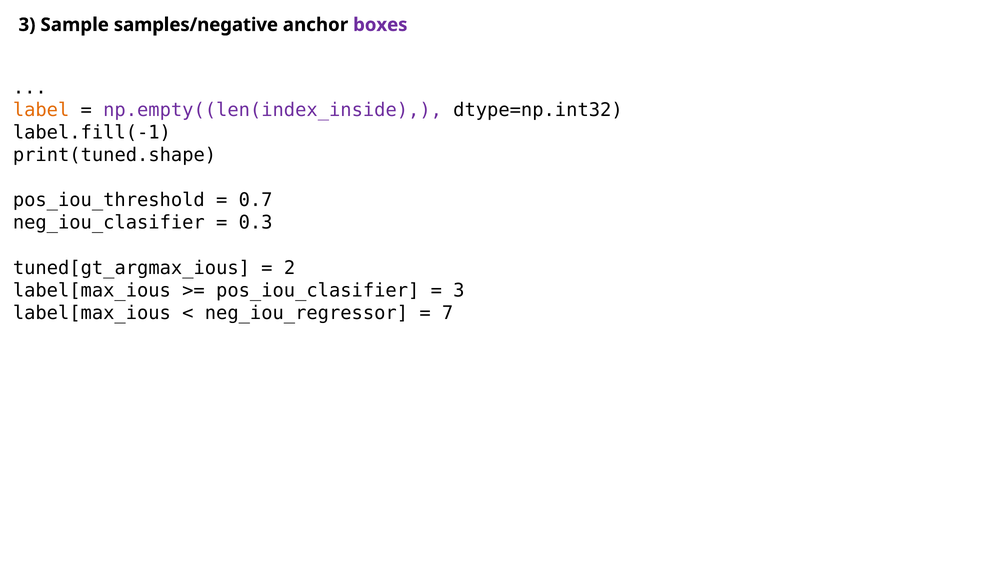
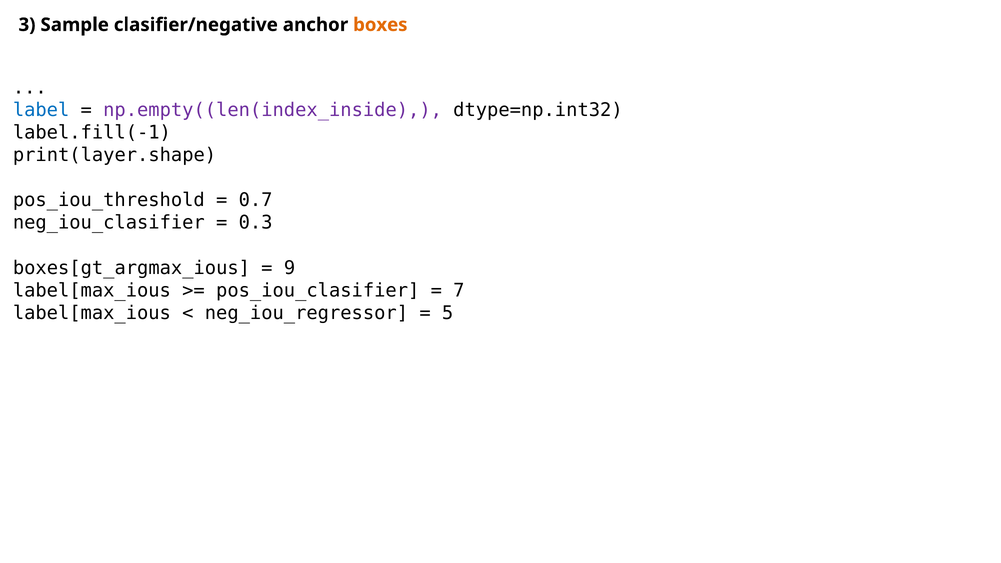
samples/negative: samples/negative -> clasifier/negative (196, 25)
boxes colour: purple -> orange (380, 25)
label colour: orange -> blue (41, 110)
print(tuned.shape: print(tuned.shape -> print(layer.shape (115, 155)
tuned[gt_argmax_ious: tuned[gt_argmax_ious -> boxes[gt_argmax_ious (131, 268)
2: 2 -> 9 (290, 268)
3: 3 -> 7 (459, 290)
7: 7 -> 5 (448, 313)
